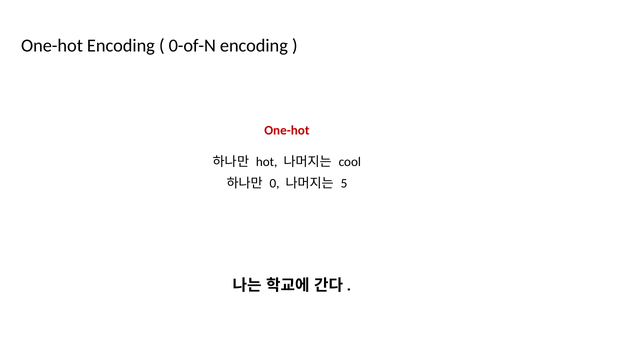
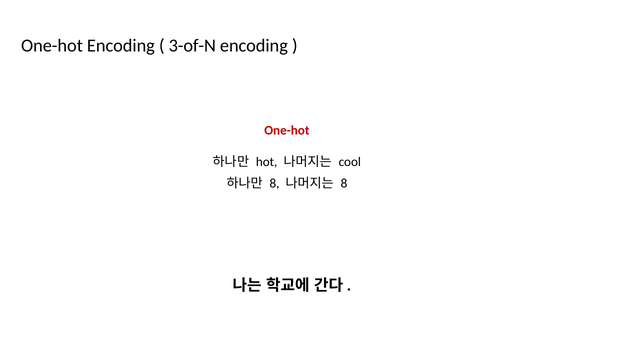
0-of-N: 0-of-N -> 3-of-N (192, 46)
0: 0 -> 8 (275, 183)
5: 5 -> 8 (344, 183)
